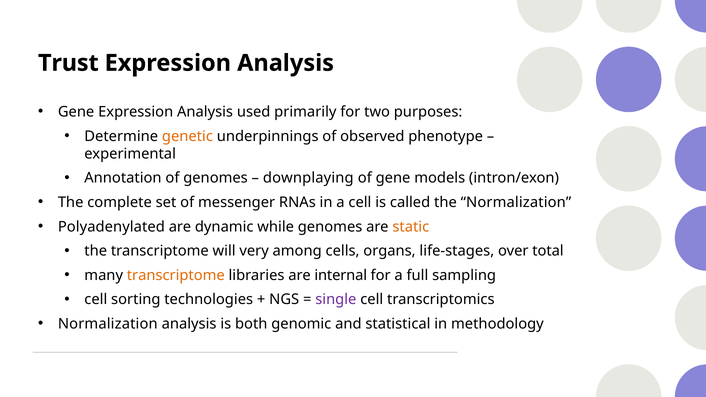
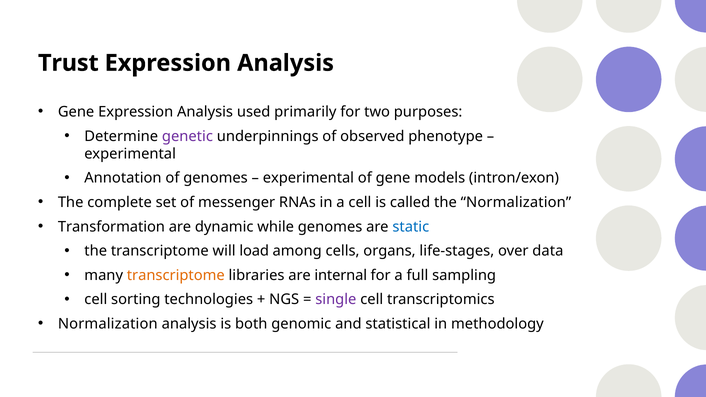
genetic colour: orange -> purple (187, 136)
downplaying: downplaying -> experimental (308, 178)
Polyadenylated: Polyadenylated -> Transformation (111, 227)
static colour: orange -> blue (411, 227)
very: very -> load (254, 251)
total: total -> data (548, 251)
